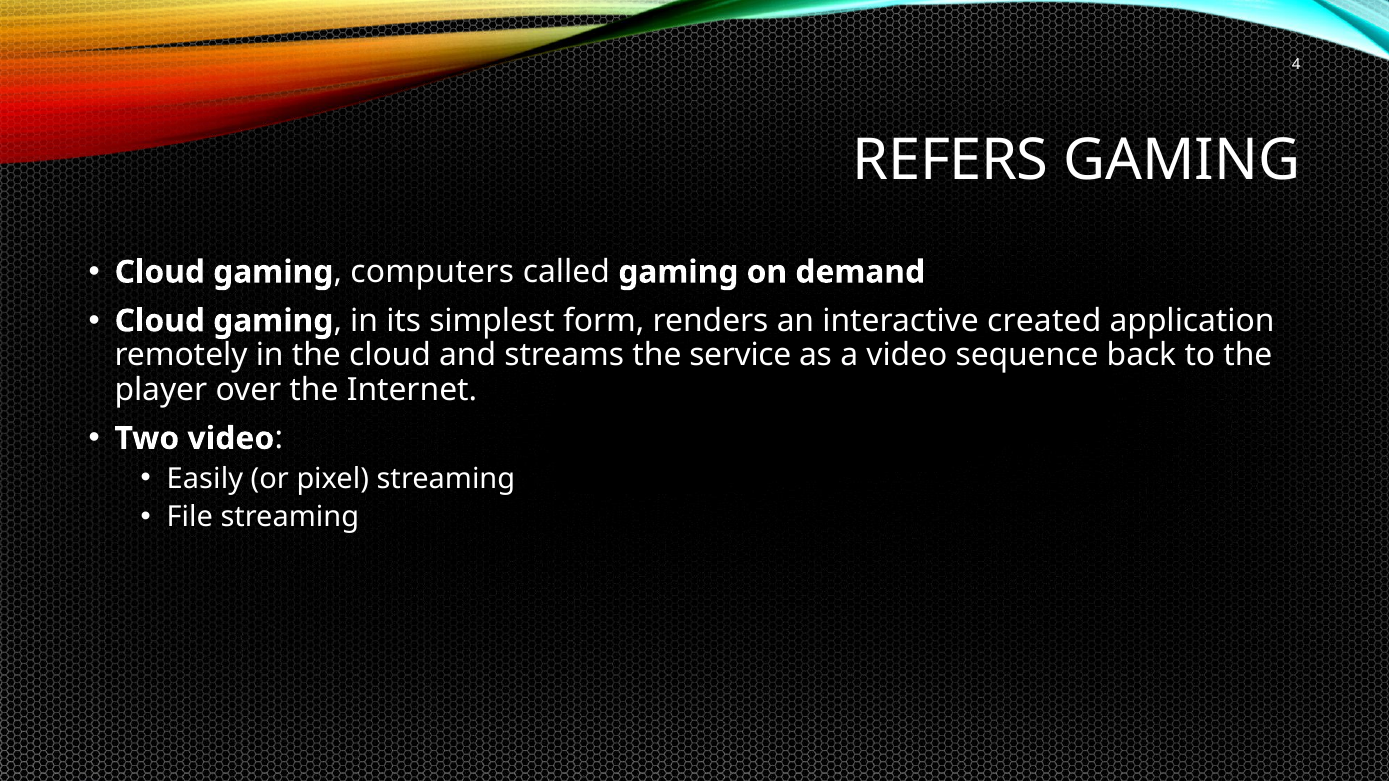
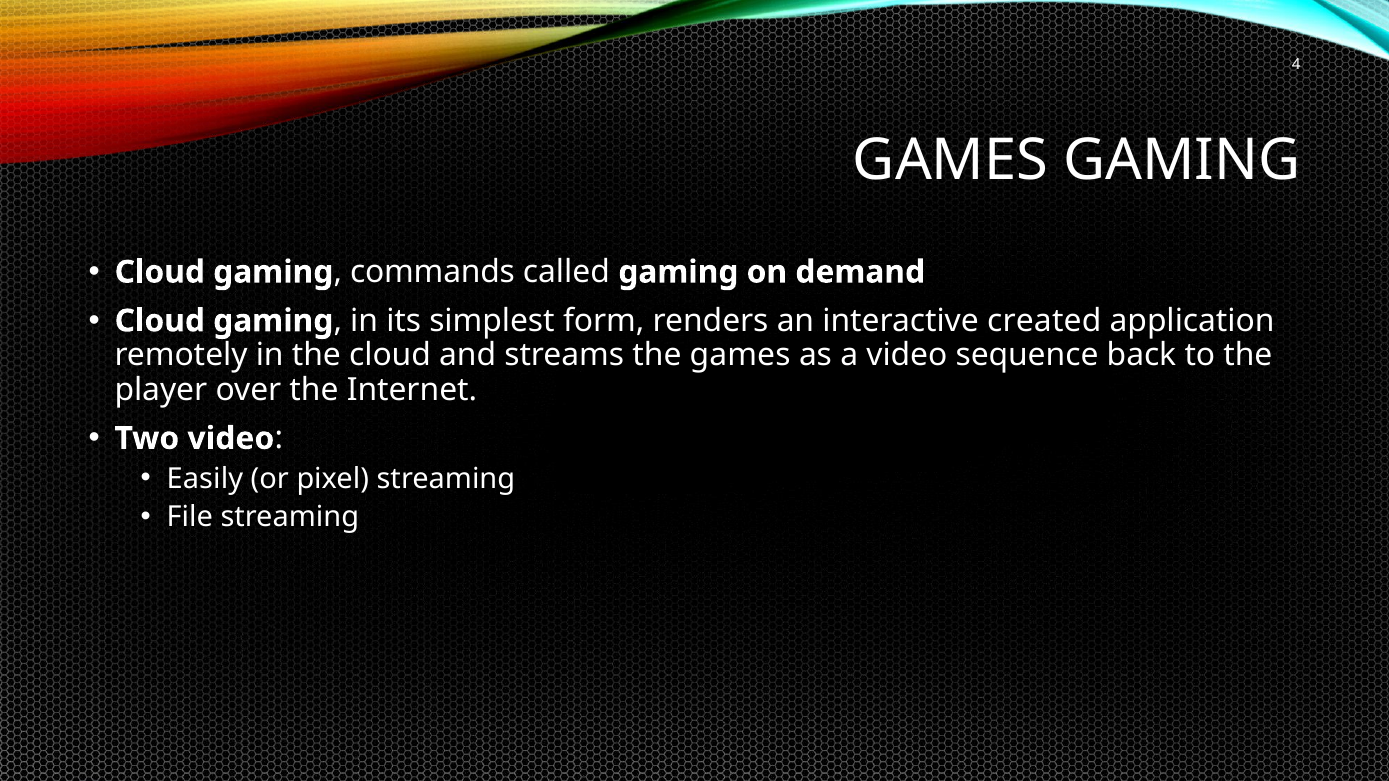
REFERS: REFERS -> GAMES (951, 160)
computers: computers -> commands (433, 272)
the service: service -> games (740, 355)
